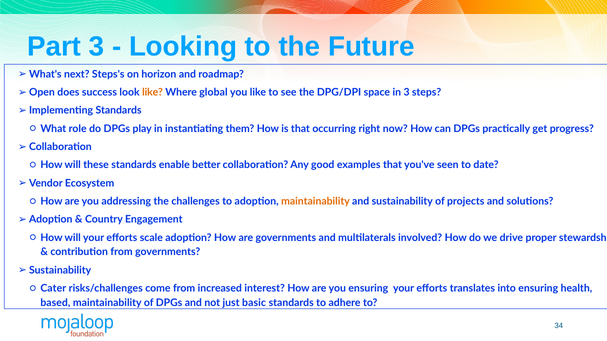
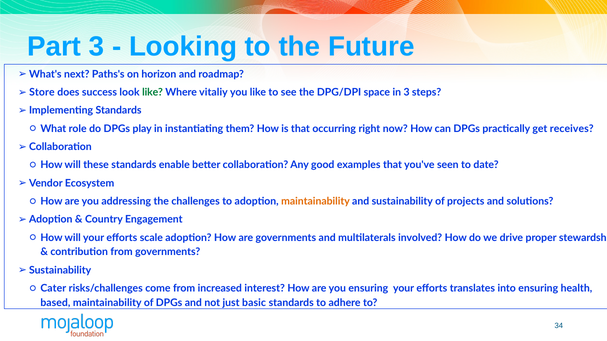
Steps's: Steps's -> Paths's (108, 74)
Open: Open -> Store (42, 92)
like colour: orange -> green (153, 92)
global: global -> vitaliy (213, 92)
progress: progress -> receives (572, 129)
